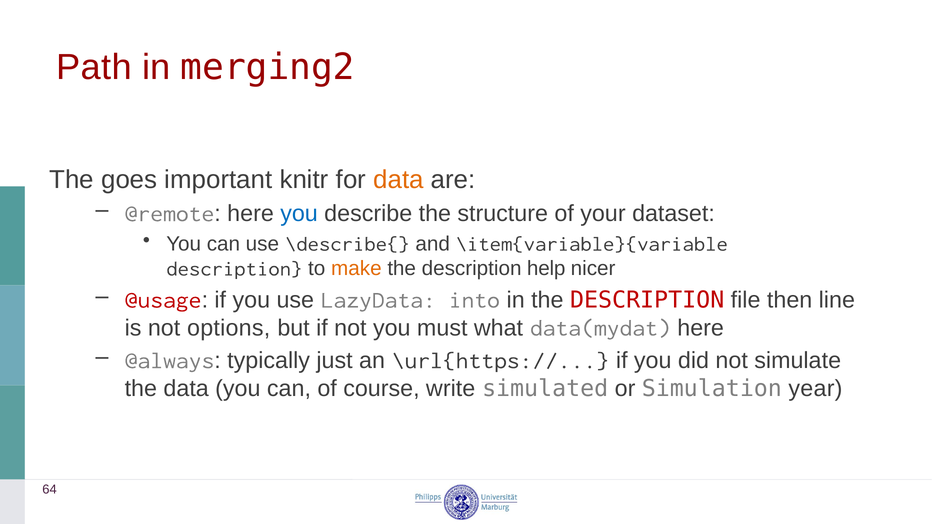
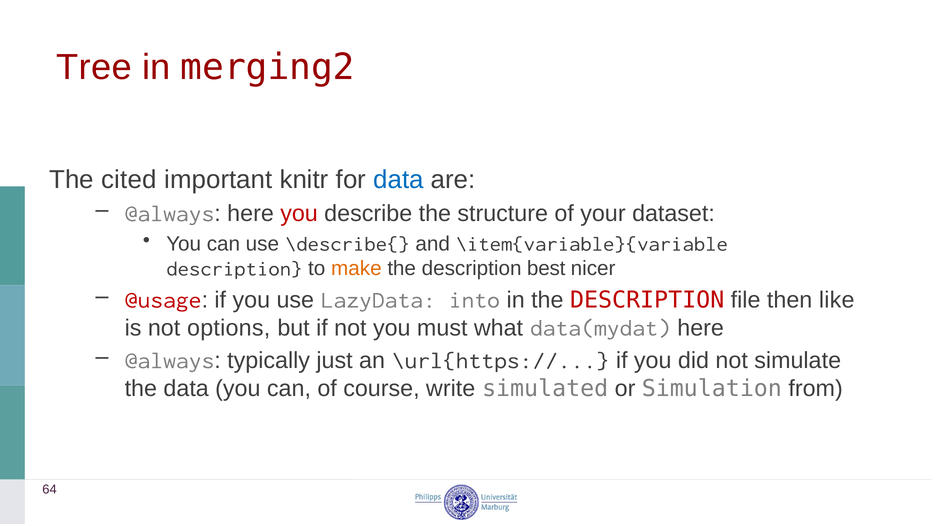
Path: Path -> Tree (94, 67)
goes: goes -> cited (129, 180)
data colour: orange -> blue (398, 180)
@remote: @remote -> @always (170, 214)
you colour: blue -> red (299, 214)
help: help -> best (546, 269)
line: line -> like (837, 300)
year: year -> from (816, 389)
